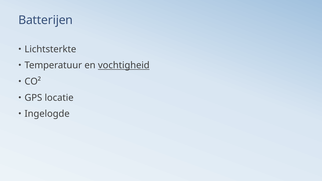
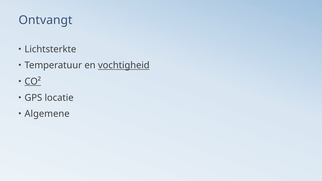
Batterijen: Batterijen -> Ontvangt (46, 20)
CO² underline: none -> present (33, 82)
Ingelogde: Ingelogde -> Algemene (47, 114)
